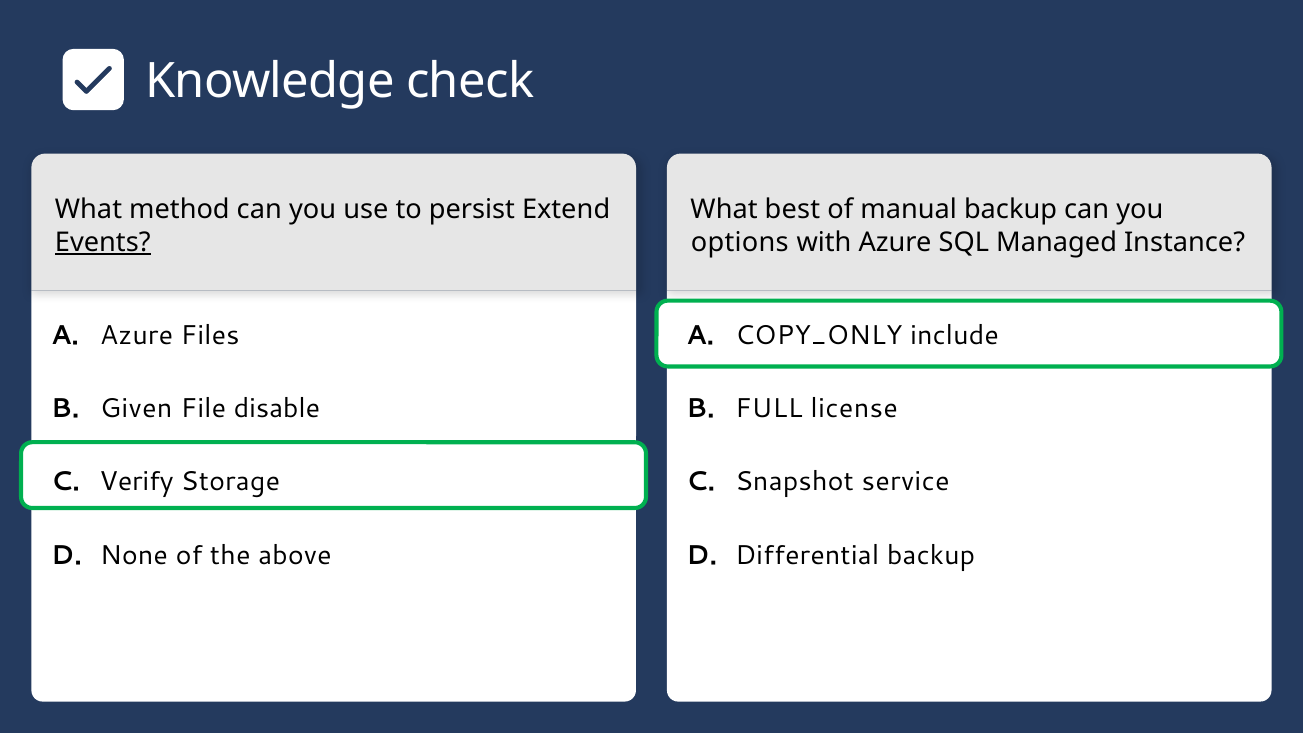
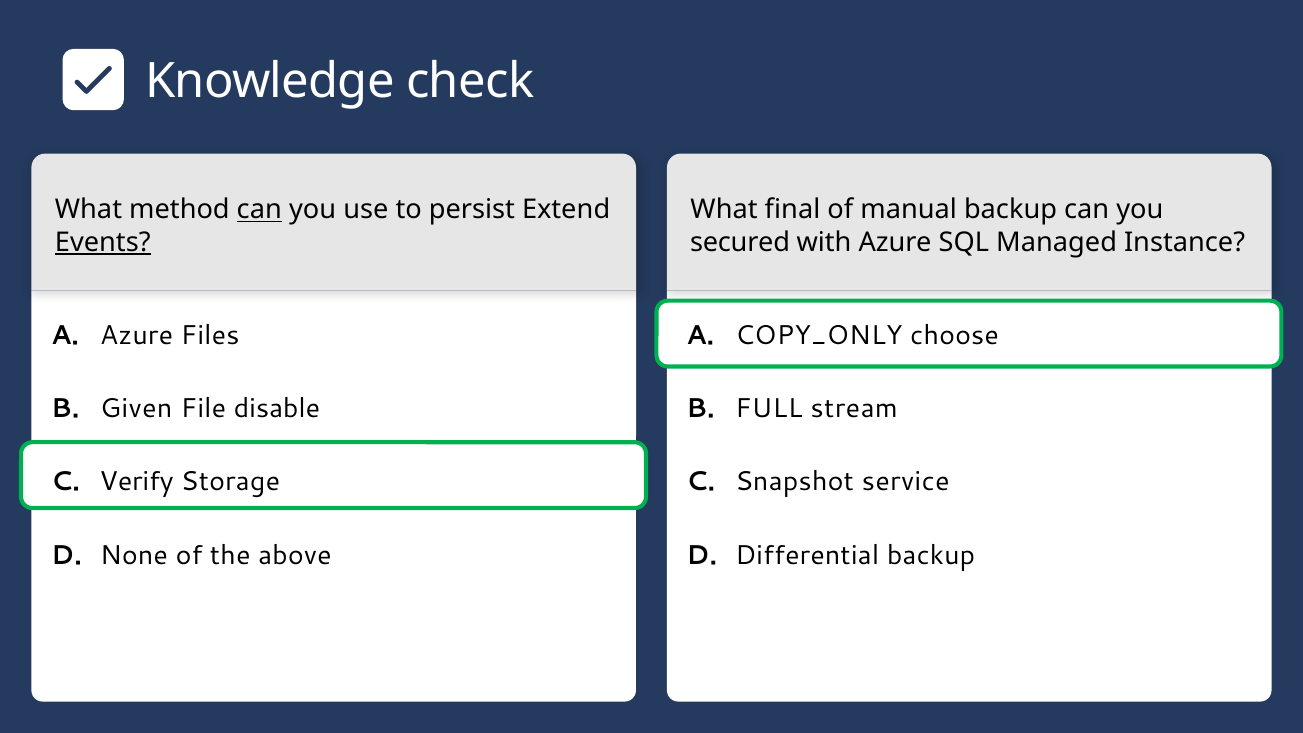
can underline: none -> present (259, 210)
best: best -> final (792, 210)
options: options -> secured (740, 242)
include: include -> choose (955, 335)
license: license -> stream (854, 408)
